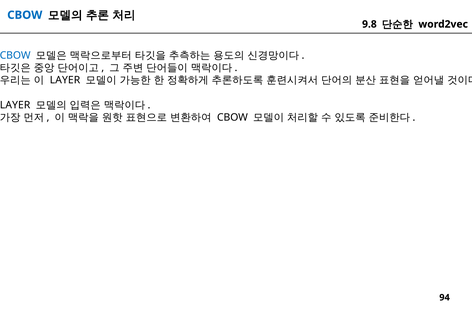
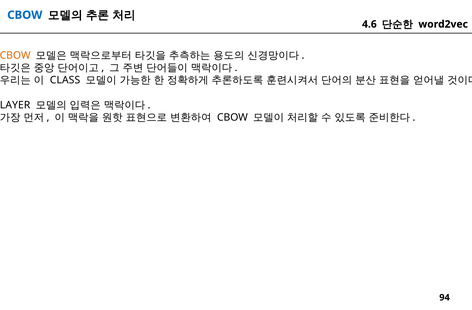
9.8: 9.8 -> 4.6 (369, 24)
CBOW colour: blue -> orange (15, 55)
LAYER: LAYER -> CLASS (65, 80)
